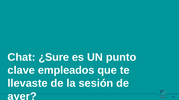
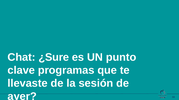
empleados: empleados -> programas (66, 71)
